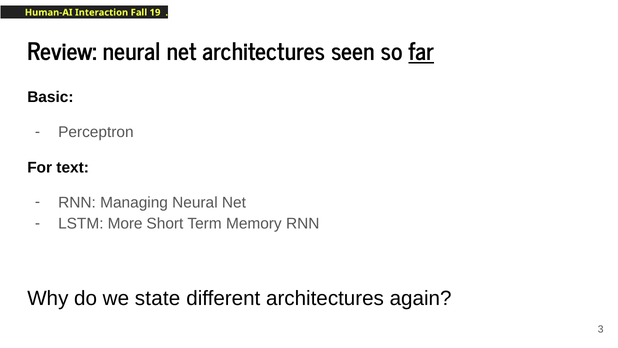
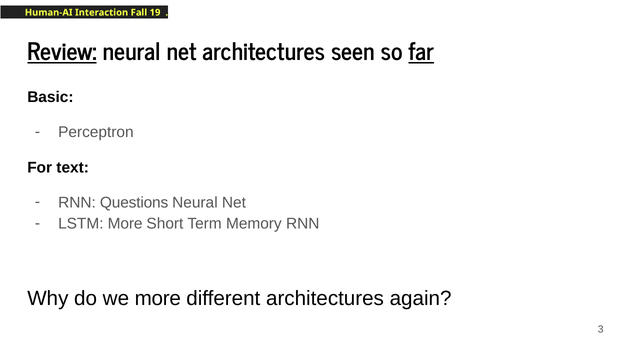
Review underline: none -> present (62, 52)
Managing: Managing -> Questions (134, 202)
we state: state -> more (158, 298)
